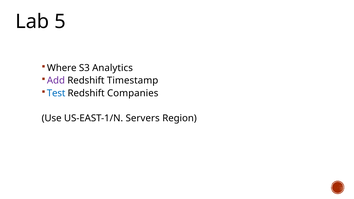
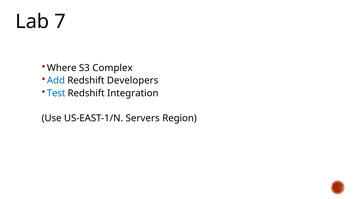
5: 5 -> 7 (60, 22)
Analytics: Analytics -> Complex (113, 68)
Add colour: purple -> blue (56, 81)
Timestamp: Timestamp -> Developers (133, 81)
Companies: Companies -> Integration (133, 93)
